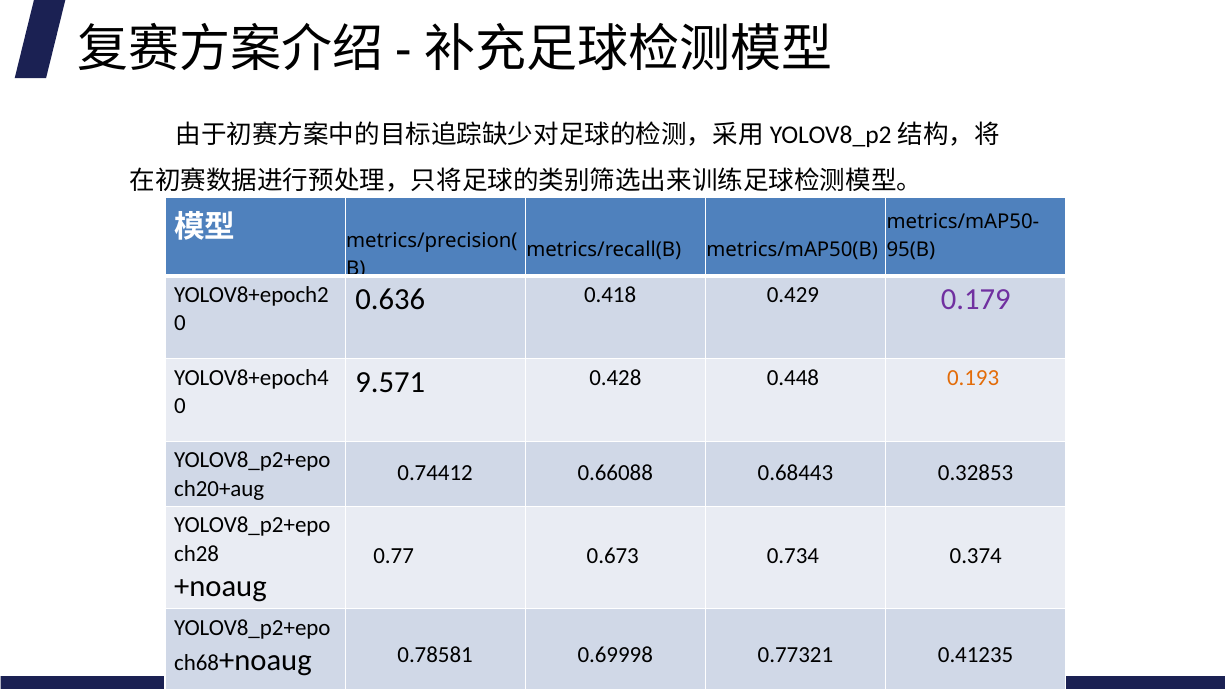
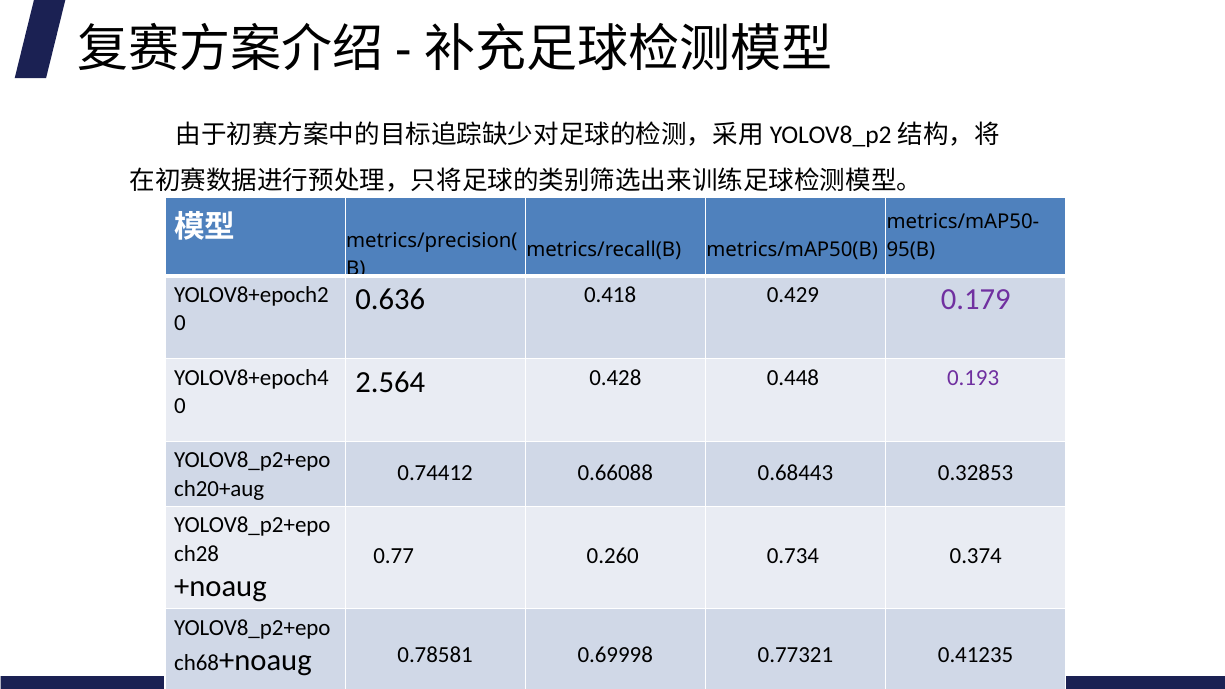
9.571: 9.571 -> 2.564 (390, 382)
0.193 colour: orange -> purple (973, 378)
0.673: 0.673 -> 0.260 (613, 556)
